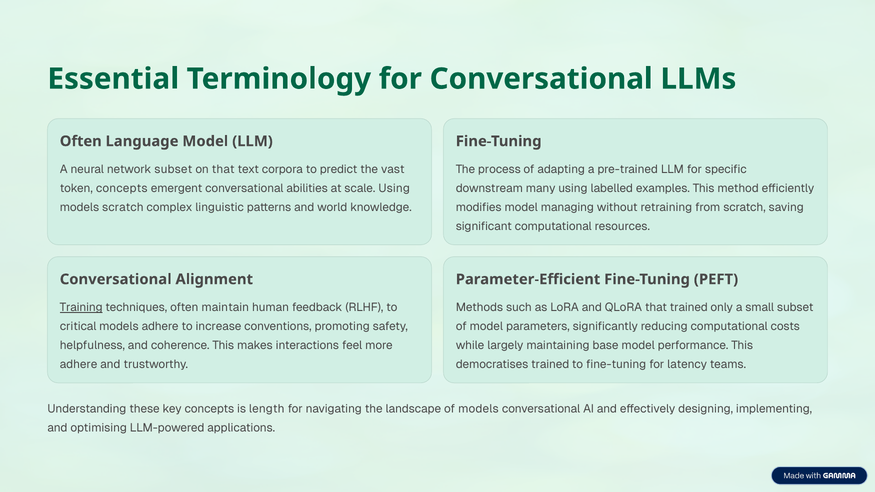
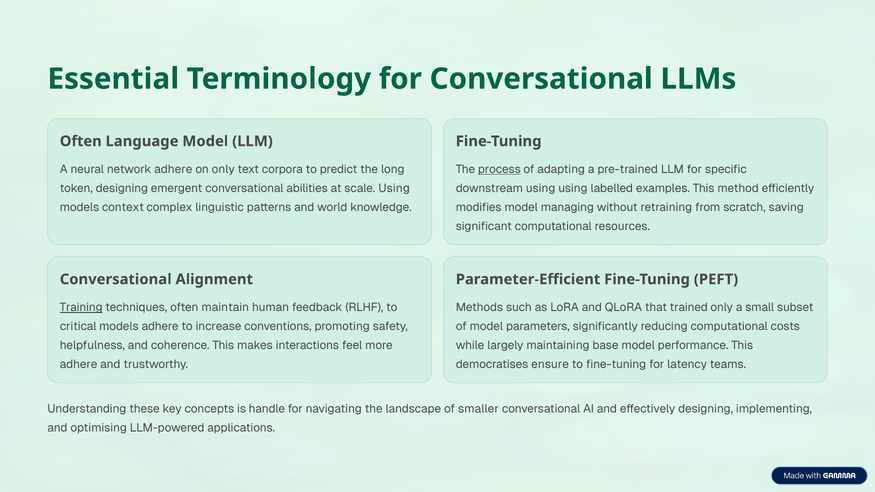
network subset: subset -> adhere (173, 169)
on that: that -> only (223, 169)
vast: vast -> long (393, 169)
process underline: none -> present (499, 169)
token concepts: concepts -> designing (122, 188)
downstream many: many -> using (541, 188)
models scratch: scratch -> context (123, 207)
democratises trained: trained -> ensure (550, 364)
length: length -> handle (267, 409)
of models: models -> smaller (478, 409)
